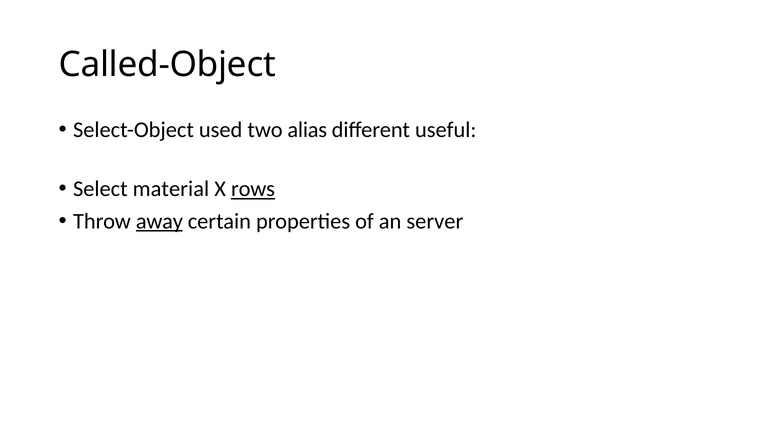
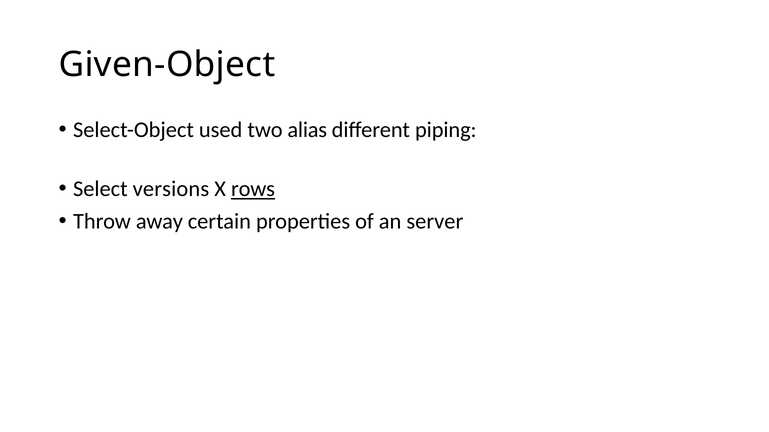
Called-Object: Called-Object -> Given-Object (167, 65)
useful: useful -> piping (446, 130)
material: material -> versions (171, 189)
away underline: present -> none (159, 221)
